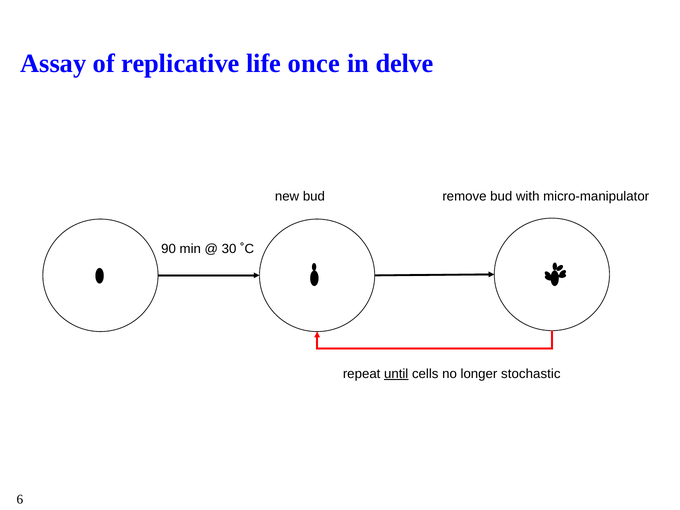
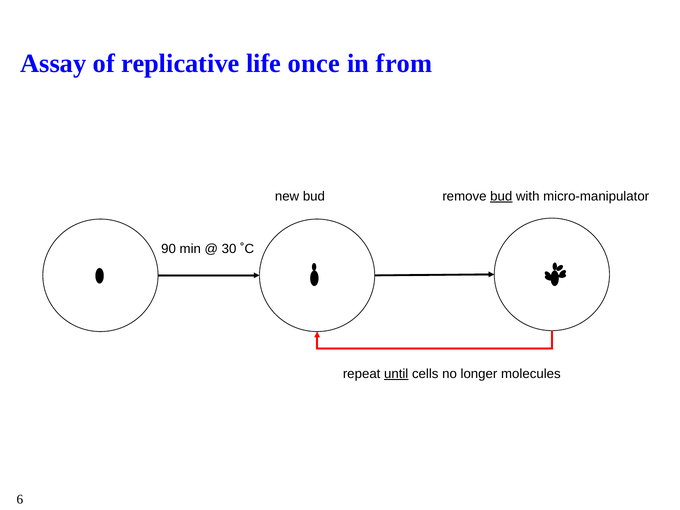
delve: delve -> from (404, 63)
bud underline: none -> present (501, 196)
stochastic: stochastic -> molecules (531, 374)
